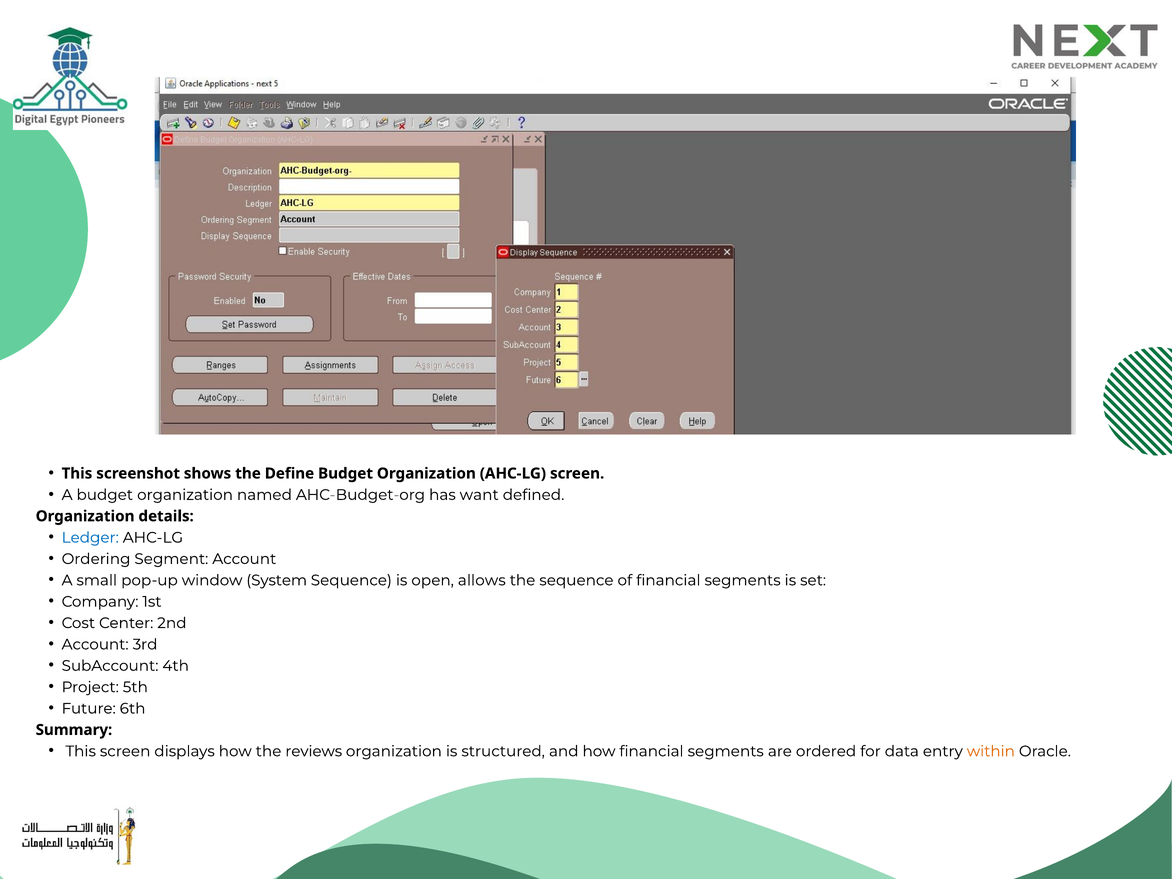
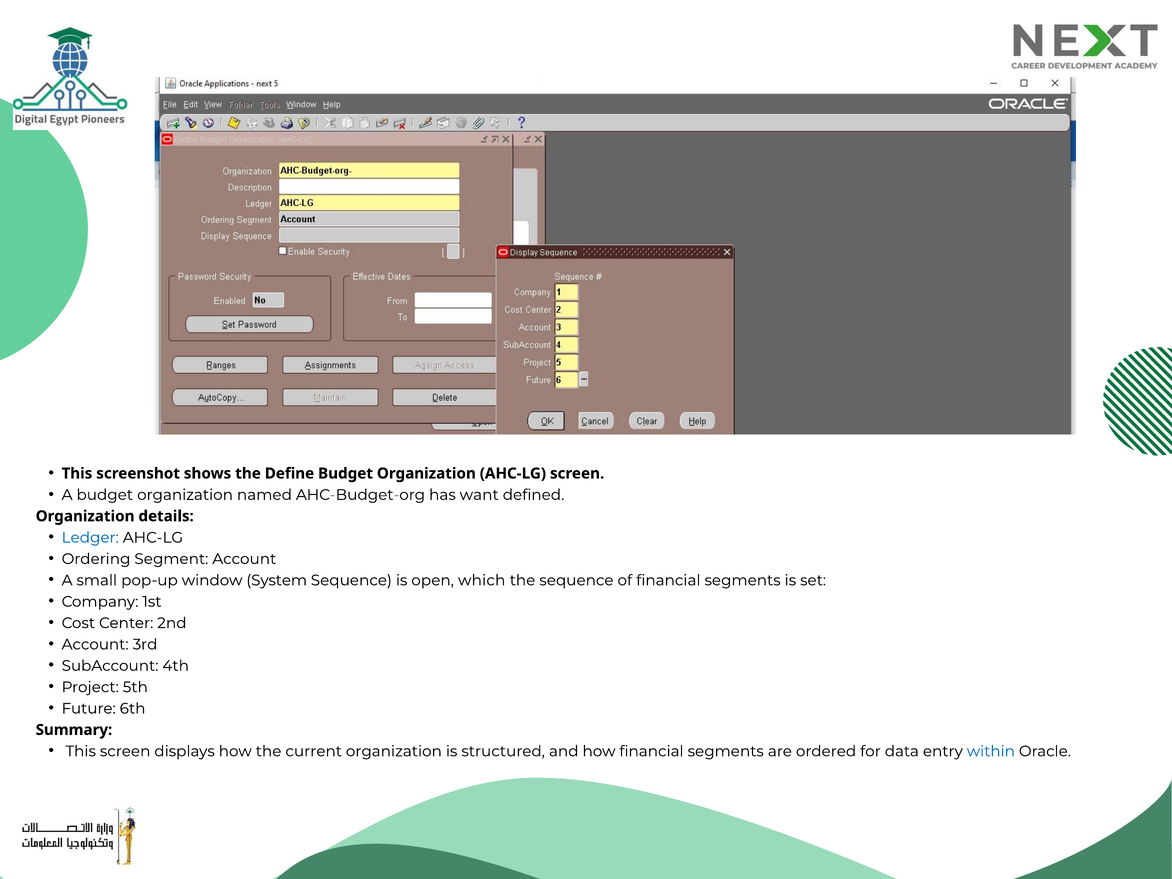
allows: allows -> which (482, 580)
reviews: reviews -> current (314, 751)
within colour: orange -> blue (991, 751)
